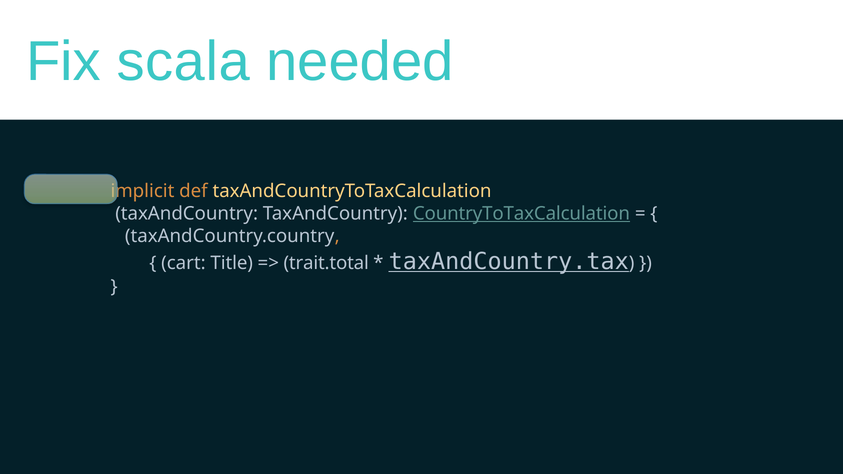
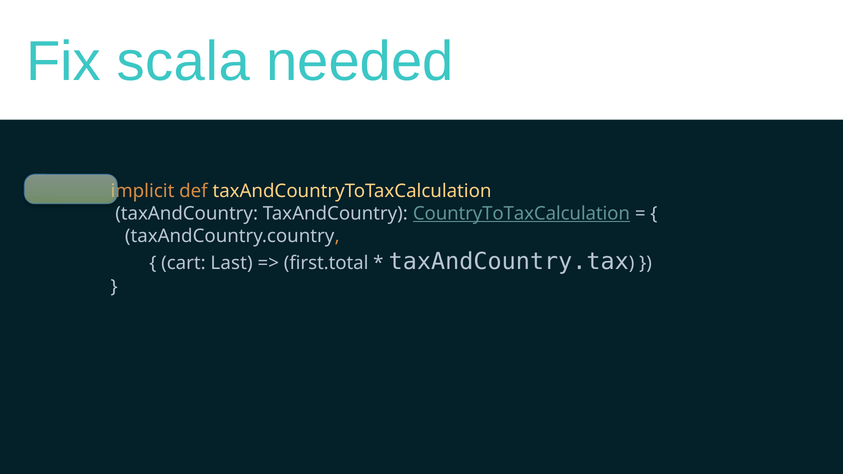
Title: Title -> Last (232, 263)
trait.total: trait.total -> first.total (326, 263)
taxAndCountry.tax underline: present -> none (509, 262)
